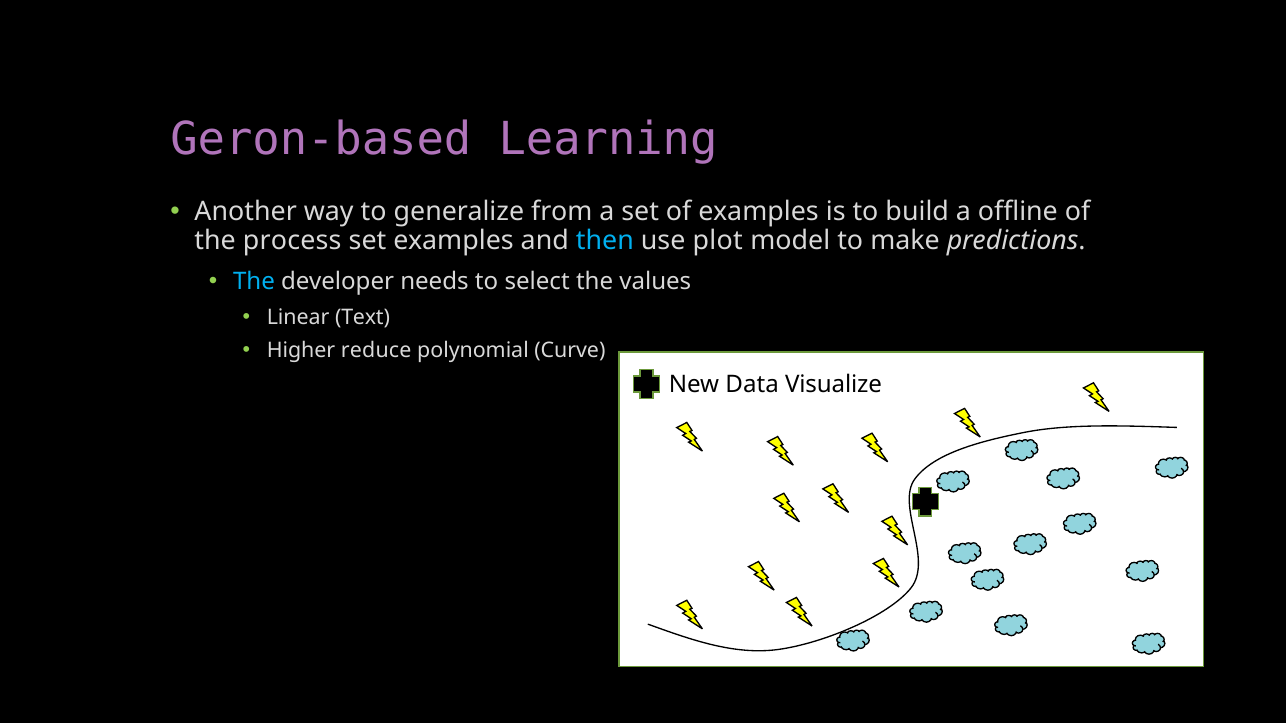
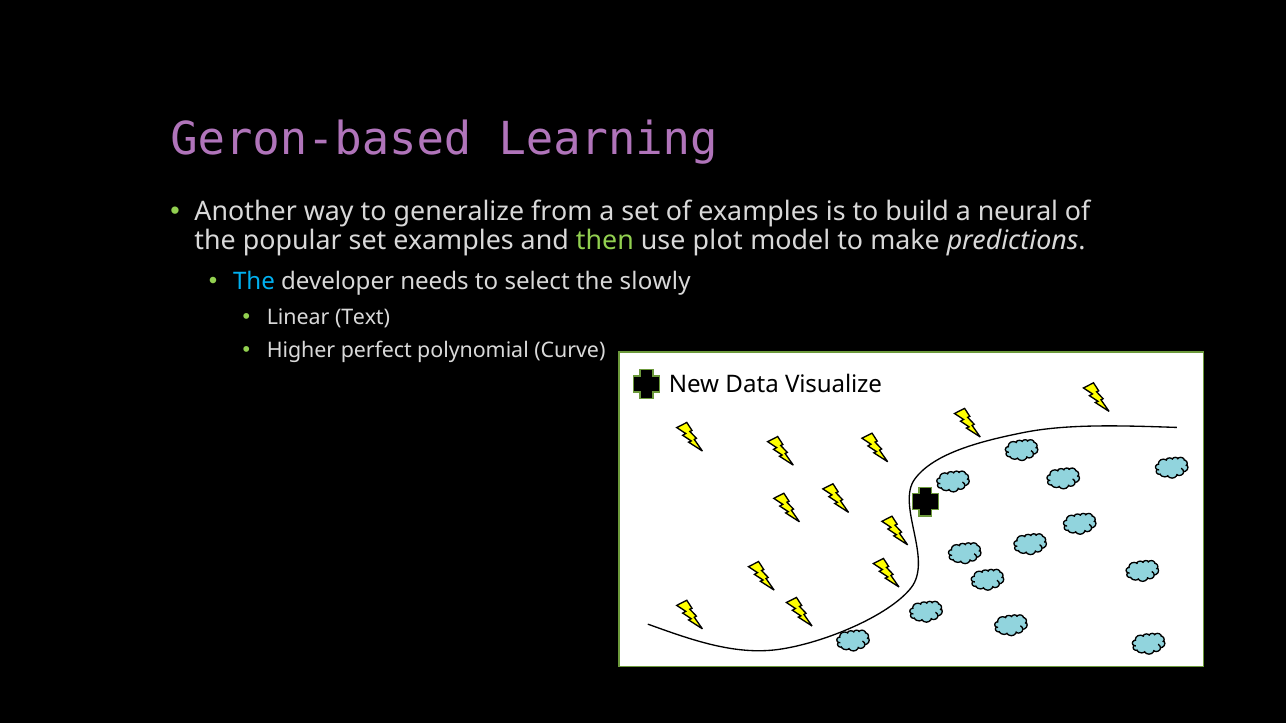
offline: offline -> neural (1018, 212)
process: process -> popular (292, 241)
then colour: light blue -> light green (605, 241)
values: values -> slowly (655, 282)
reduce: reduce -> perfect (376, 351)
